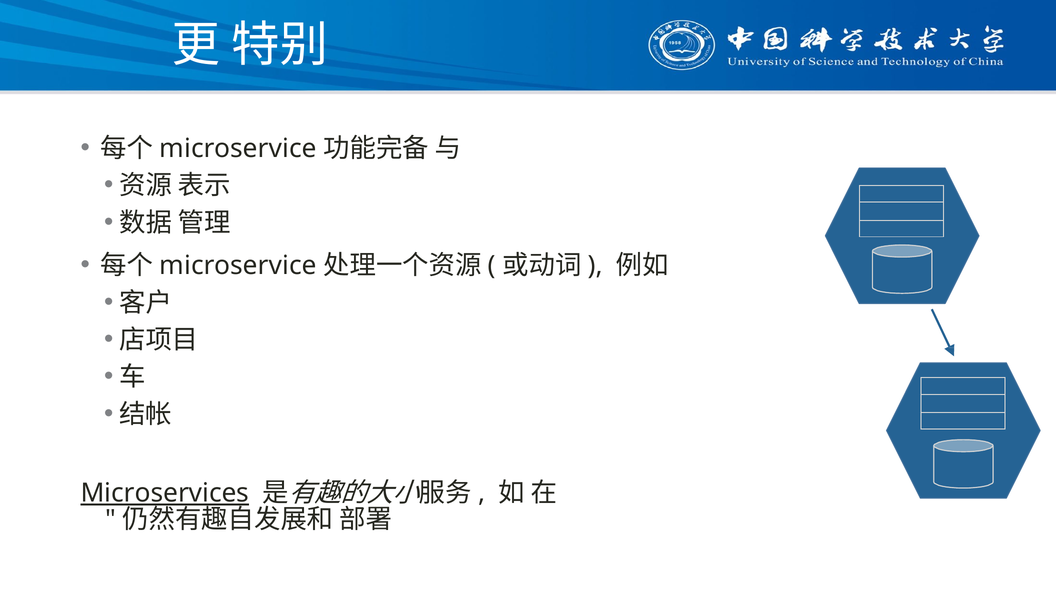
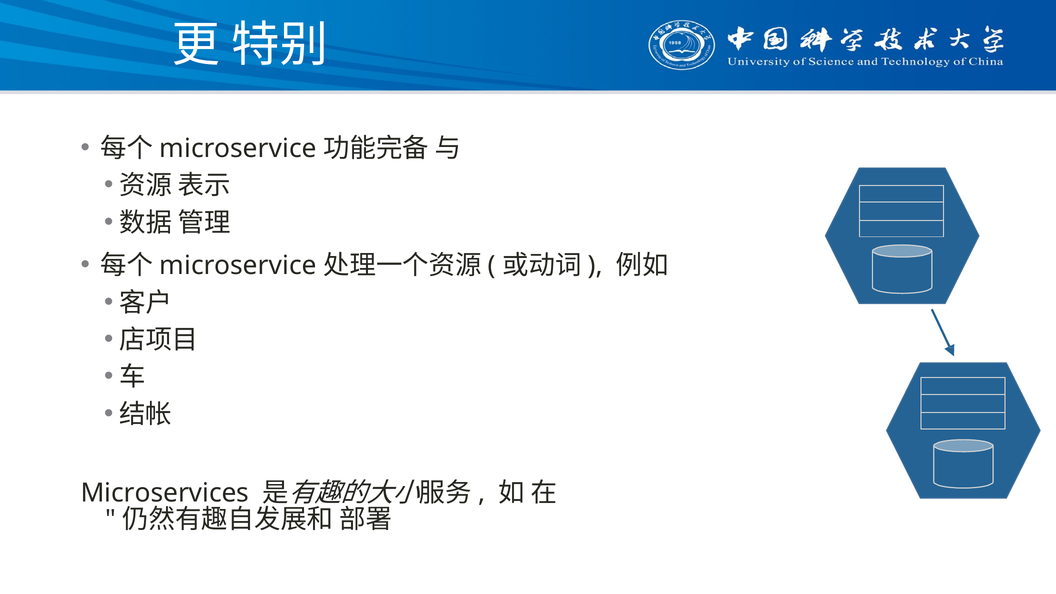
Microservices underline: present -> none (165, 493)
